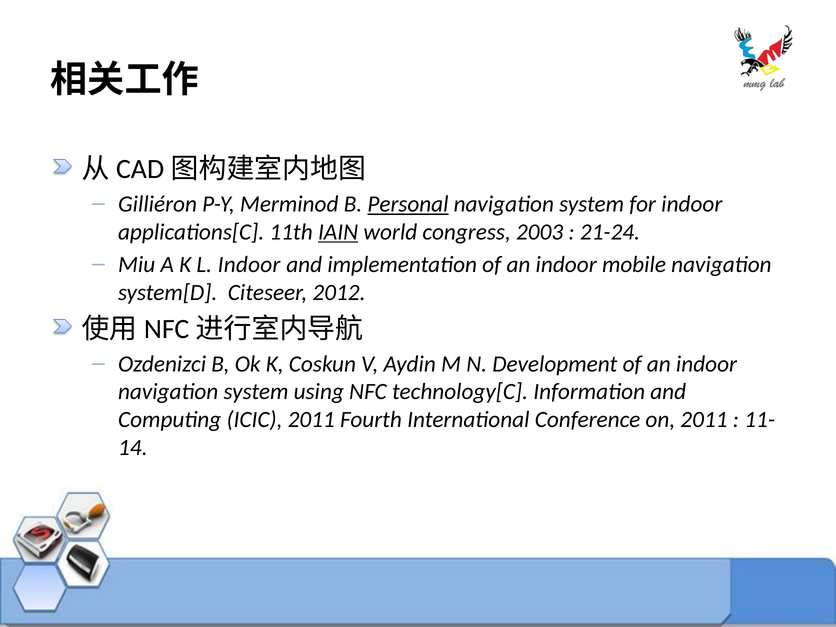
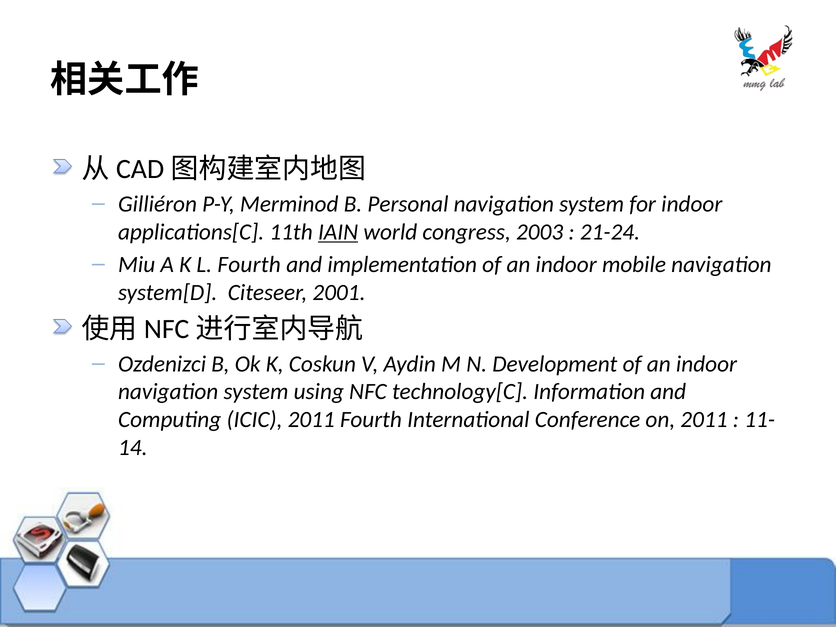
Personal underline: present -> none (408, 204)
L Indoor: Indoor -> Fourth (249, 265)
2012: 2012 -> 2001 (339, 292)
